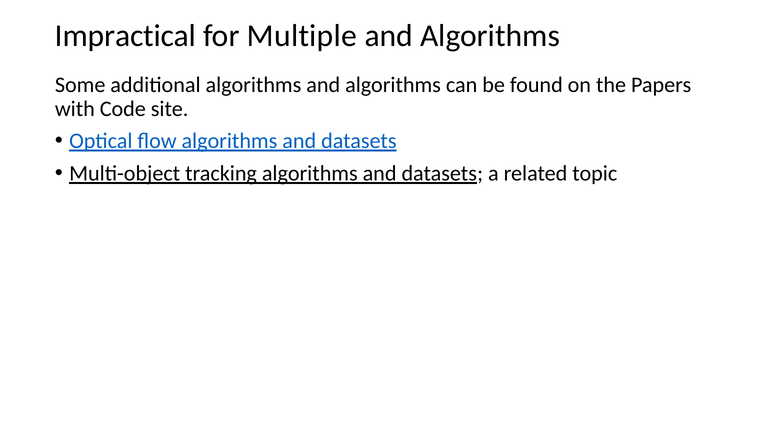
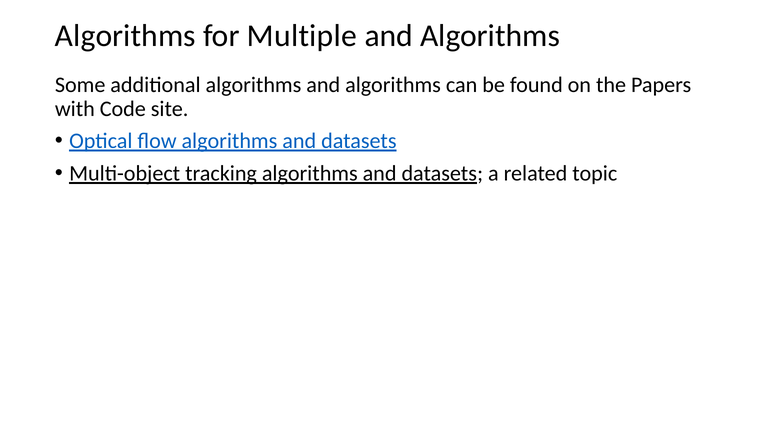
Impractical: Impractical -> Algorithms (125, 36)
